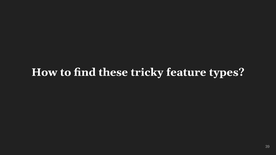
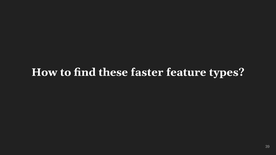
tricky: tricky -> faster (147, 72)
